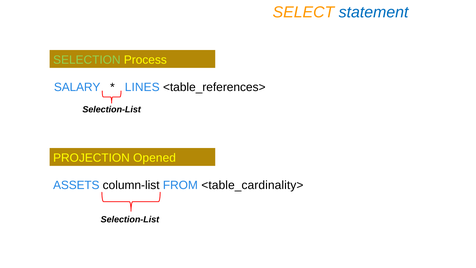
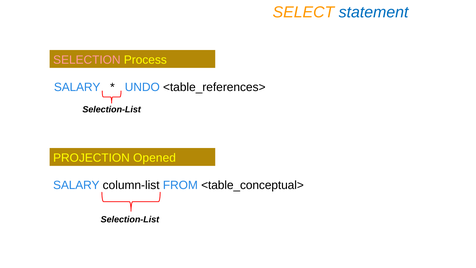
SELECTION colour: light green -> pink (87, 60)
LINES: LINES -> UNDO (142, 87)
ASSETS: ASSETS -> SALARY (76, 185)
<table_cardinality>: <table_cardinality> -> <table_conceptual> (252, 185)
